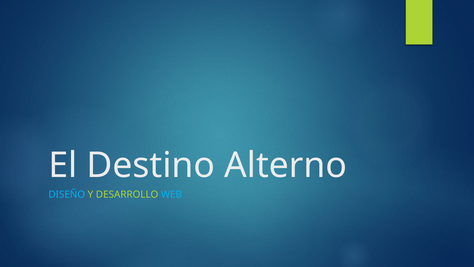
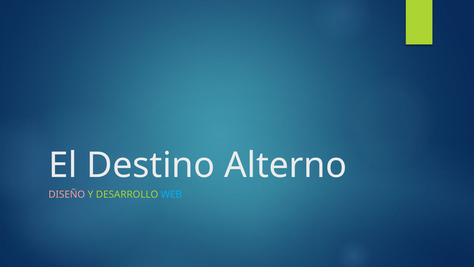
DISEÑO colour: light blue -> pink (67, 194)
